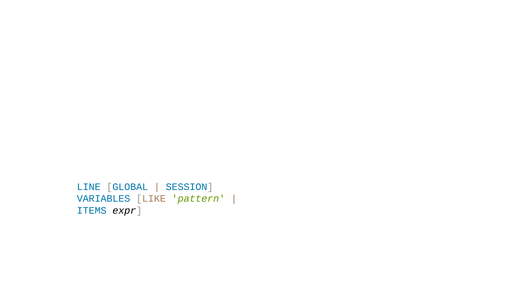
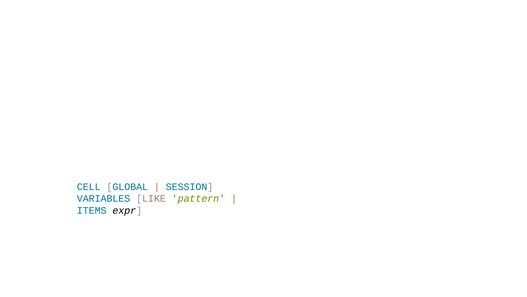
LINE: LINE -> CELL (89, 186)
